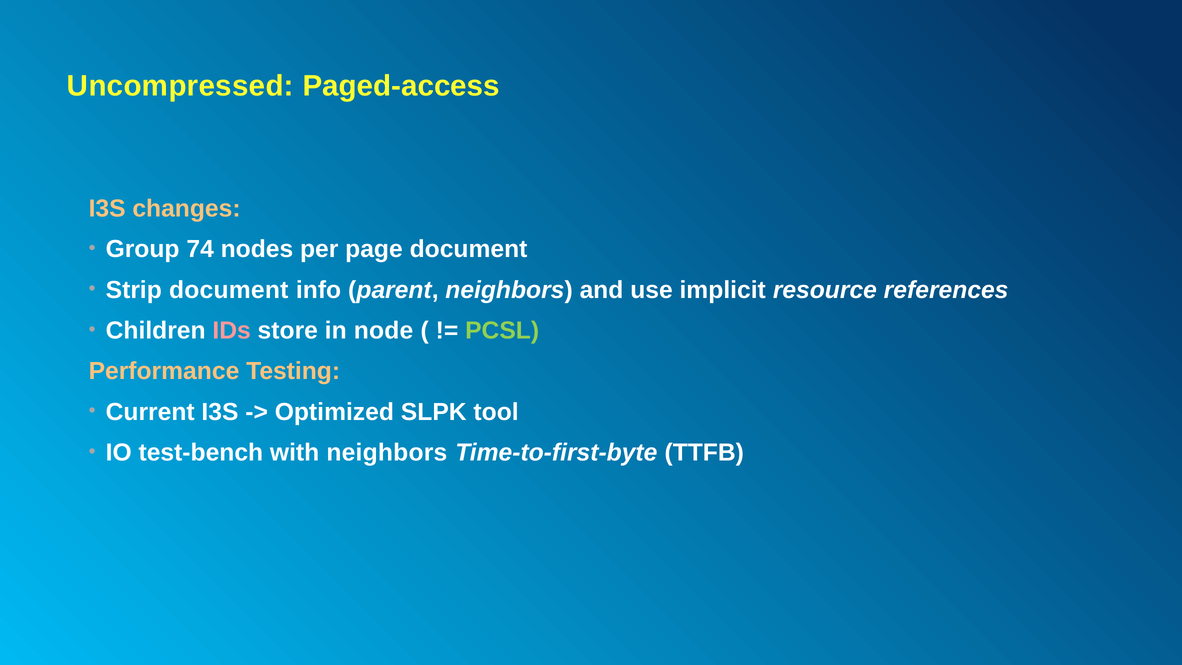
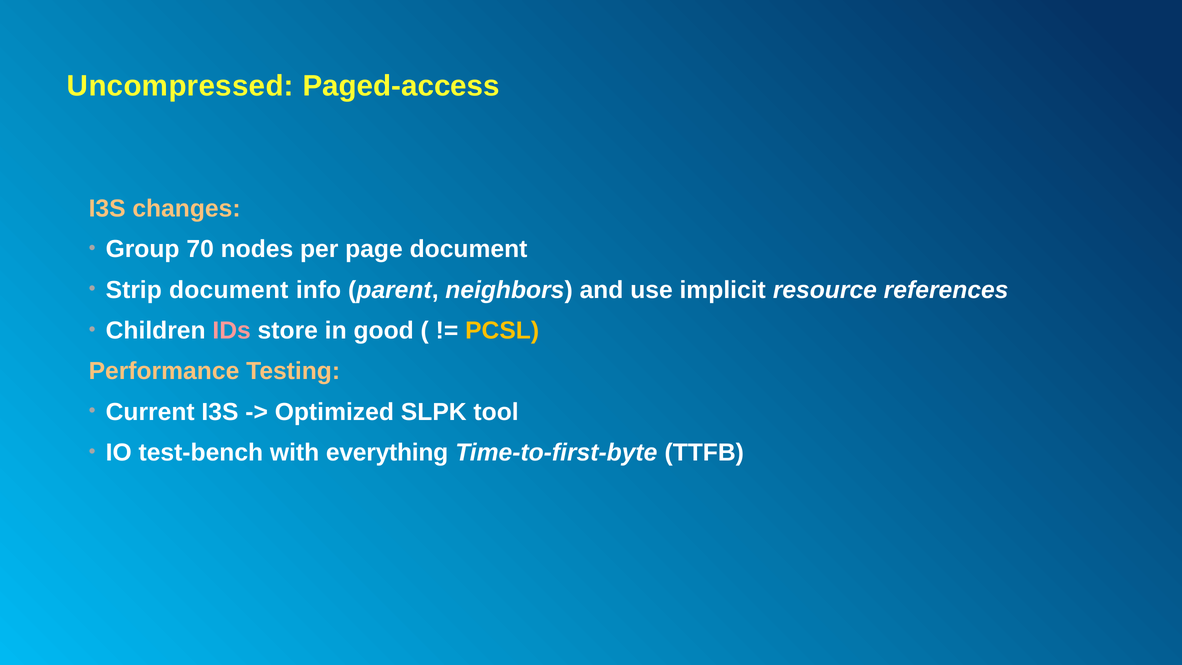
74: 74 -> 70 (200, 249)
node: node -> good (384, 331)
PCSL colour: light green -> yellow (502, 331)
with neighbors: neighbors -> everything (387, 453)
